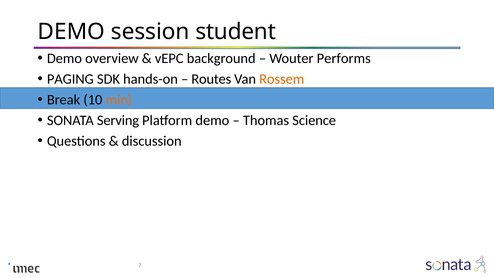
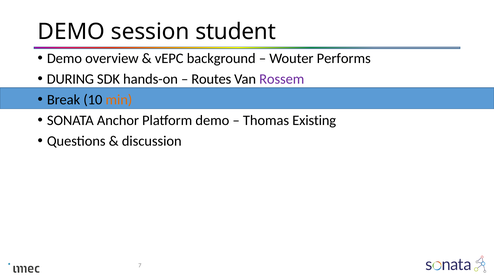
PAGING: PAGING -> DURING (70, 79)
Rossem colour: orange -> purple (282, 79)
Serving: Serving -> Anchor (118, 120)
Science: Science -> Existing (314, 120)
